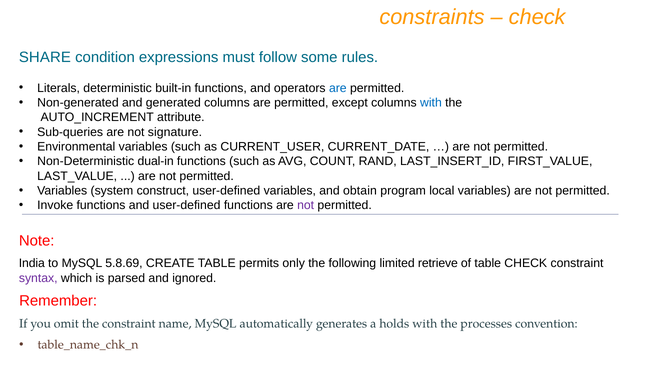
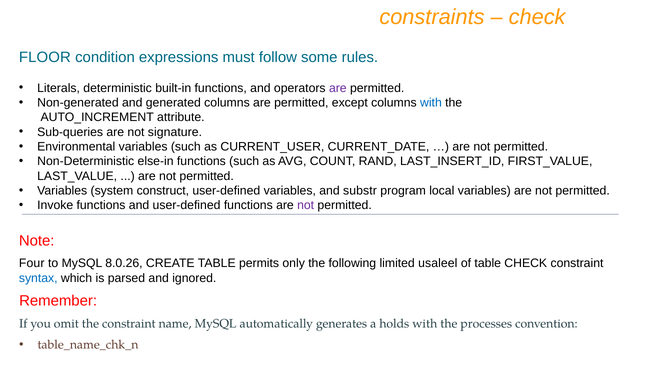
SHARE: SHARE -> FLOOR (45, 57)
are colour: blue -> purple (338, 88)
dual-in: dual-in -> else-in (156, 161)
obtain: obtain -> substr (360, 191)
India: India -> Four (32, 263)
5.8.69: 5.8.69 -> 8.0.26 (124, 263)
retrieve: retrieve -> usaleel (438, 263)
syntax colour: purple -> blue (38, 278)
